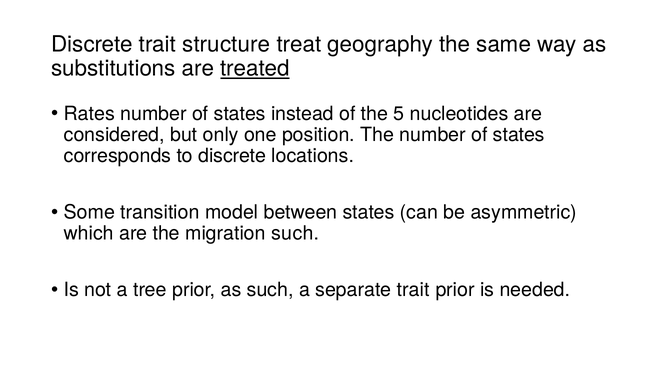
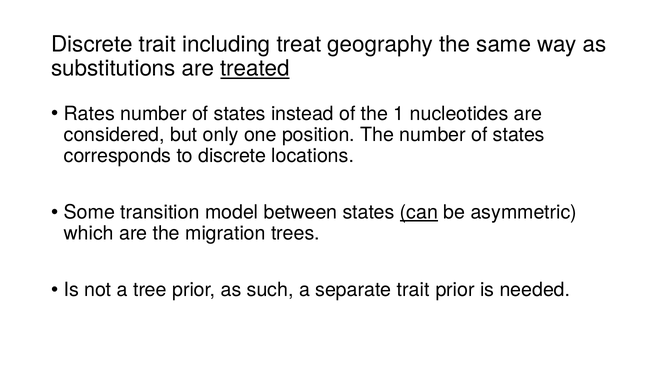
structure: structure -> including (226, 44)
5: 5 -> 1 (399, 114)
can underline: none -> present (419, 212)
migration such: such -> trees (295, 233)
